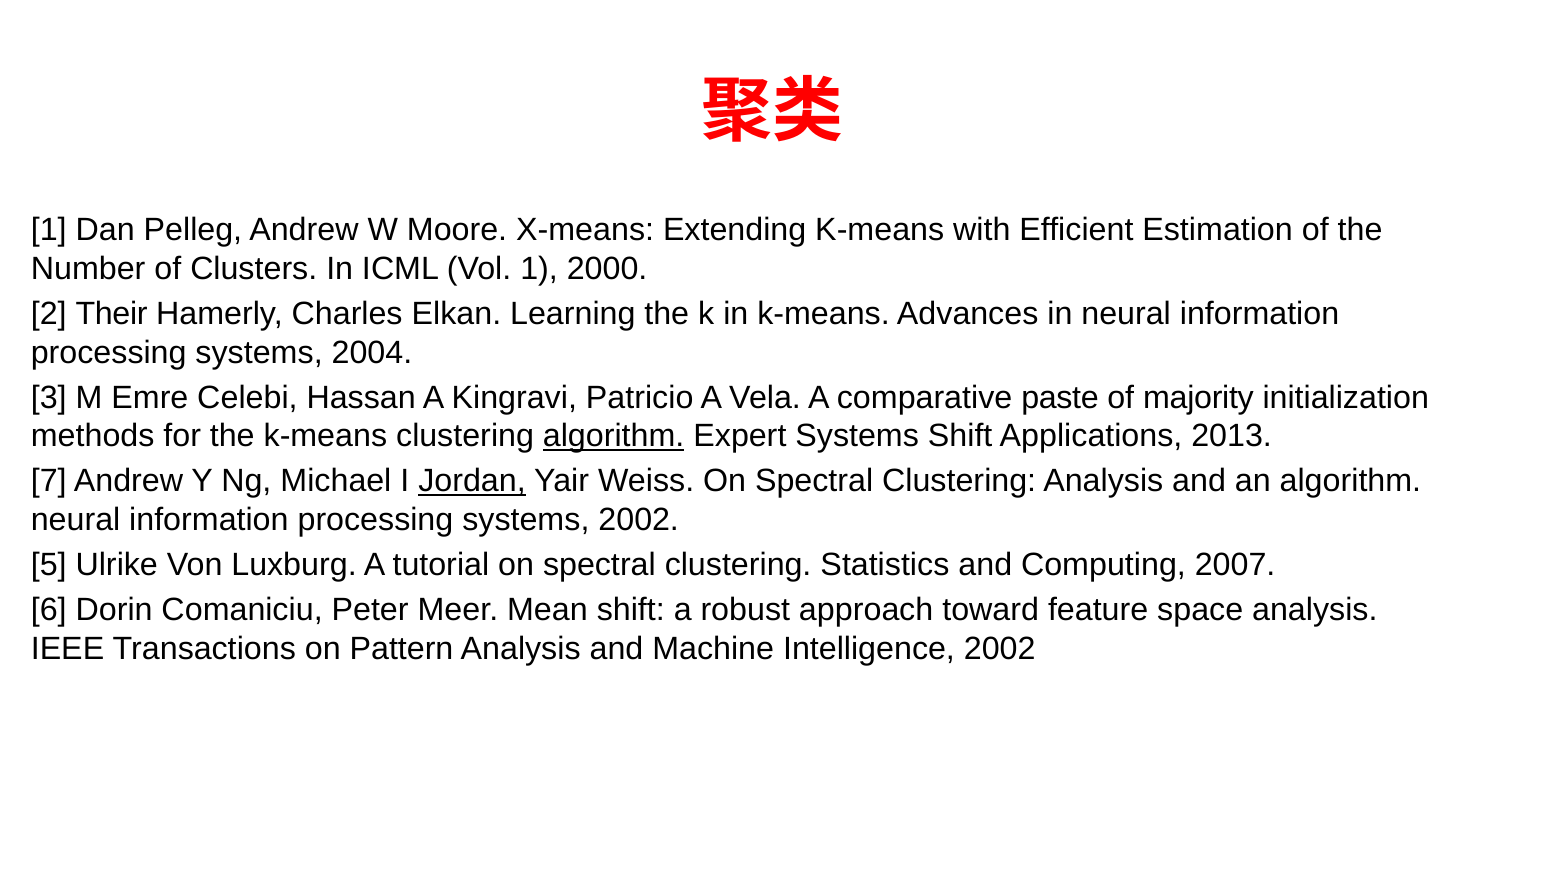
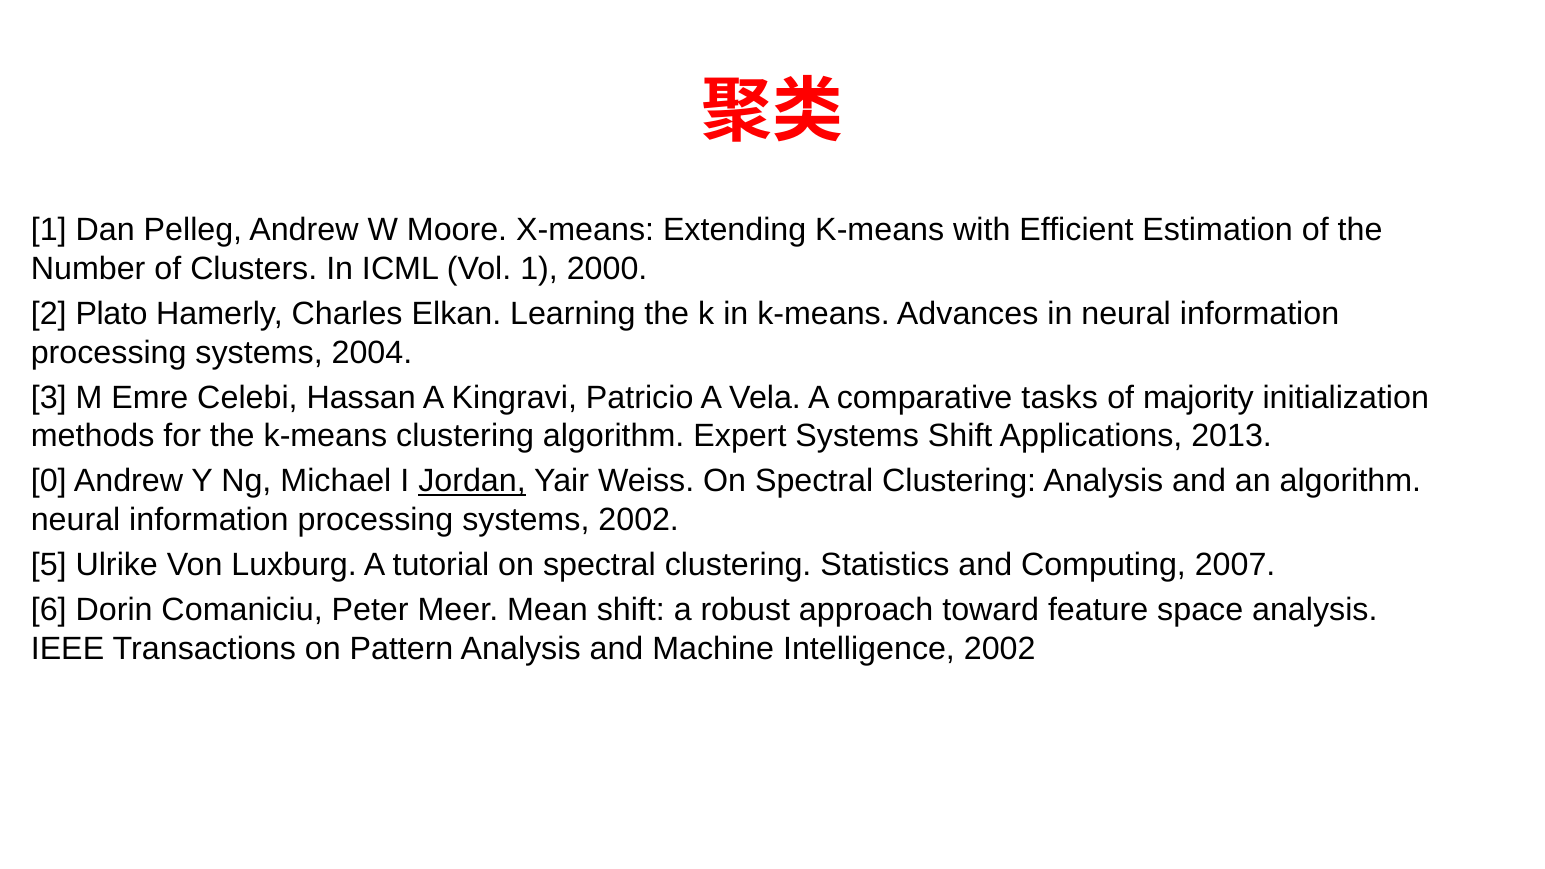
Their: Their -> Plato (112, 314)
paste: paste -> tasks (1060, 398)
algorithm underline: present -> none (614, 436)
7: 7 -> 0 (49, 481)
